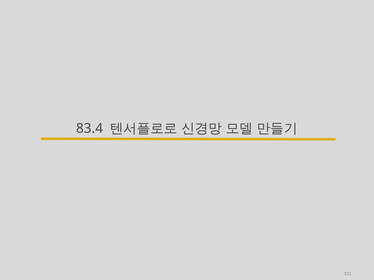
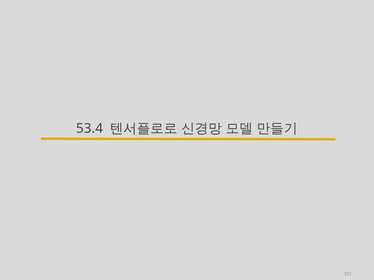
83.4: 83.4 -> 53.4 (90, 129)
